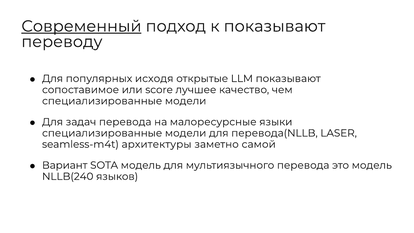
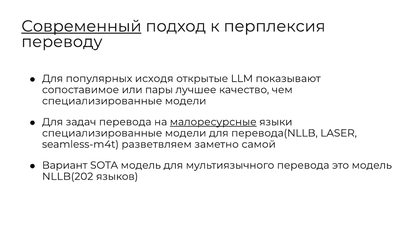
к показывают: показывают -> перплексия (275, 26)
score: score -> пары (159, 90)
малоресурсные underline: none -> present (213, 122)
архитектуры: архитектуры -> разветвляем (157, 144)
NLLB(240: NLLB(240 -> NLLB(202 (68, 176)
